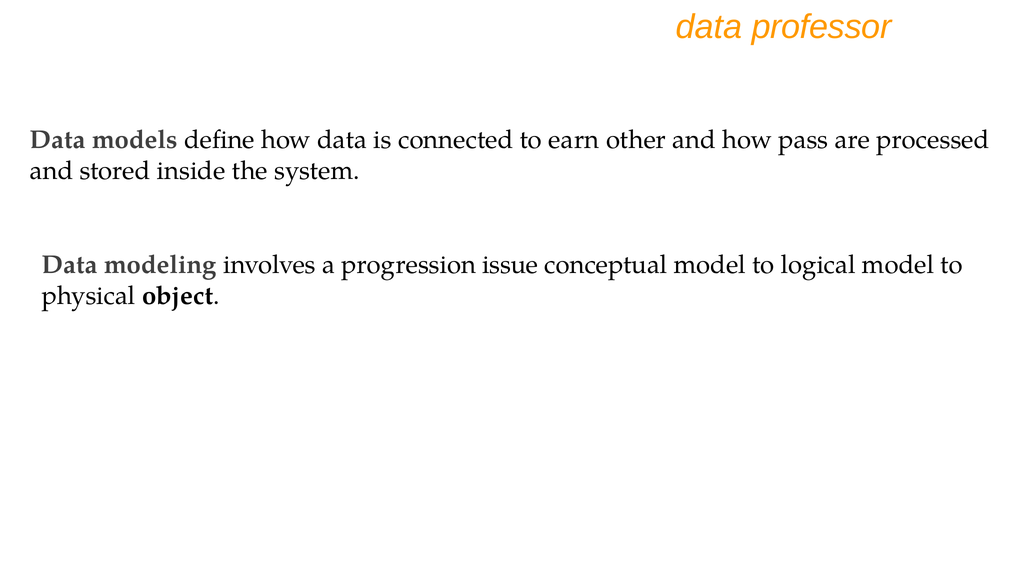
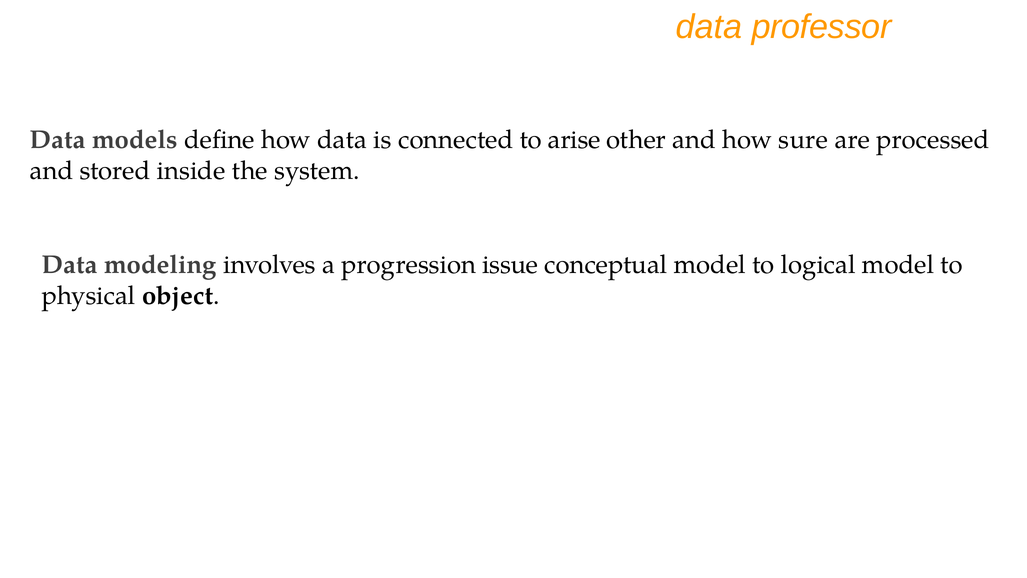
earn: earn -> arise (574, 140)
pass: pass -> sure (803, 140)
